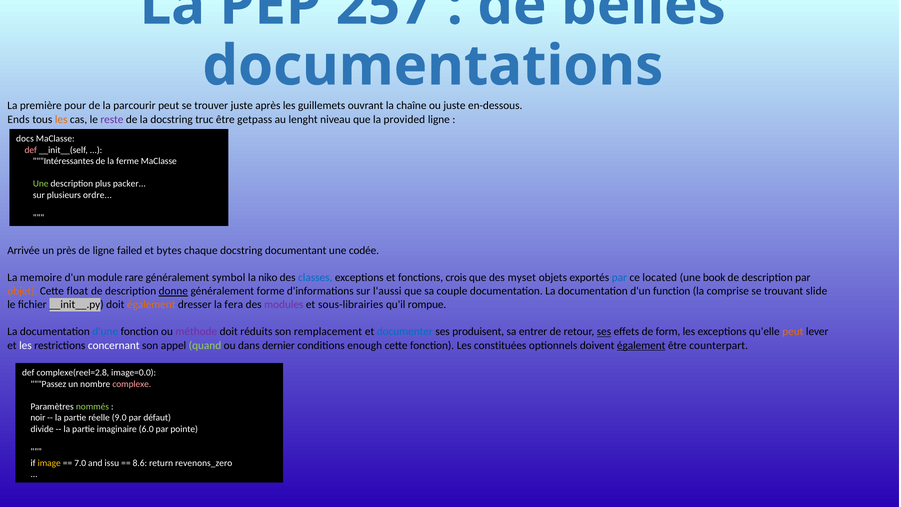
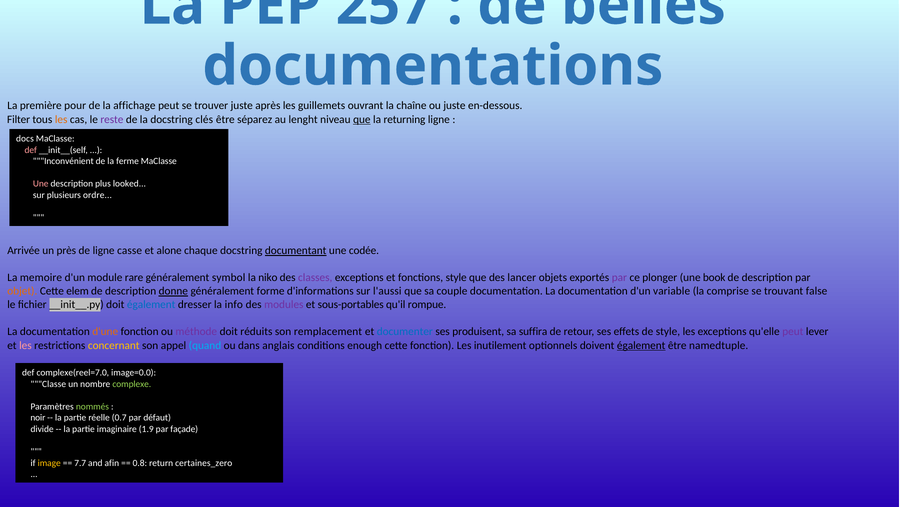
parcourir: parcourir -> affichage (134, 106)
Ends: Ends -> Filter (19, 119)
truc: truc -> clés (204, 119)
getpass: getpass -> séparez (255, 119)
que underline: none -> present (362, 119)
provided: provided -> returning (404, 119)
Intéressantes: Intéressantes -> Inconvénient (63, 161)
Une colour: light green -> pink (41, 184)
packer: packer -> looked (129, 184)
failed: failed -> casse (130, 251)
bytes: bytes -> alone (169, 251)
documentant underline: none -> present (296, 251)
classes colour: blue -> purple (315, 278)
fonctions crois: crois -> style (456, 278)
myset: myset -> lancer (522, 278)
par colour: blue -> purple (619, 278)
located: located -> plonger (660, 278)
float: float -> elem (78, 291)
function: function -> variable (672, 291)
slide: slide -> false (817, 291)
également colour: orange -> blue (151, 305)
fera: fera -> info (234, 305)
sous-librairies: sous-librairies -> sous-portables (351, 305)
d'une colour: blue -> orange (105, 332)
entrer: entrer -> suffira (533, 332)
ses underline: present -> none (604, 332)
de form: form -> style (668, 332)
peut colour: orange -> purple (793, 332)
les colour: white -> pink (25, 345)
concernant colour: white -> yellow (114, 345)
quand colour: light green -> light blue (205, 345)
dernier: dernier -> anglais (278, 345)
constituées: constituées -> inutilement (500, 345)
counterpart: counterpart -> namedtuple (719, 345)
complexe(reel=2.8: complexe(reel=2.8 -> complexe(reel=7.0 (73, 373)
Passez: Passez -> Classe (48, 384)
complexe colour: pink -> light green (132, 384)
9.0: 9.0 -> 0.7 (119, 418)
6.0: 6.0 -> 1.9 (146, 429)
pointe: pointe -> façade (184, 429)
7.0: 7.0 -> 7.7 (80, 463)
issu: issu -> afin (112, 463)
8.6: 8.6 -> 0.8 (140, 463)
revenons_zero: revenons_zero -> certaines_zero (204, 463)
